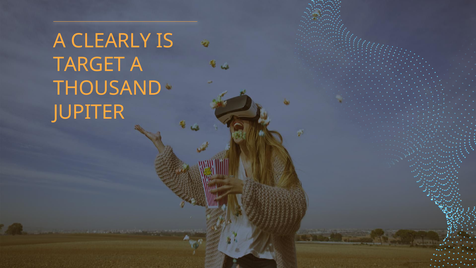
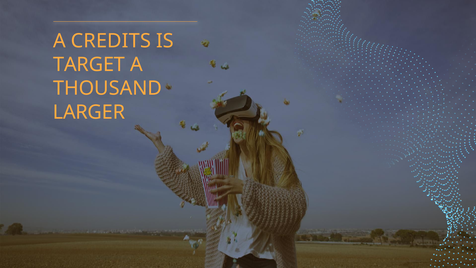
CLEARLY: CLEARLY -> CREDITS (111, 41)
JUPITER: JUPITER -> LARGER (89, 112)
